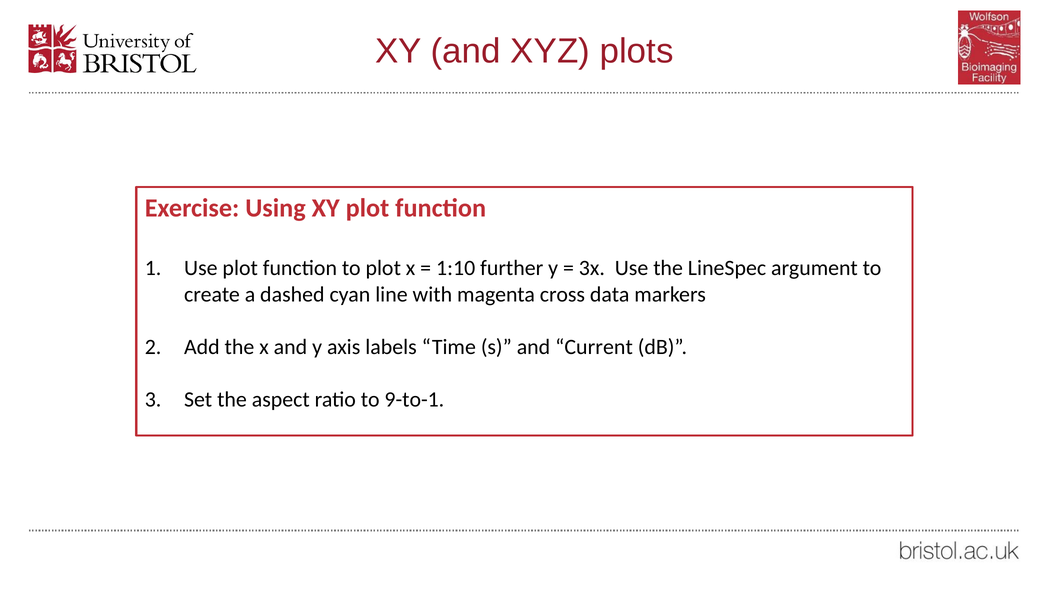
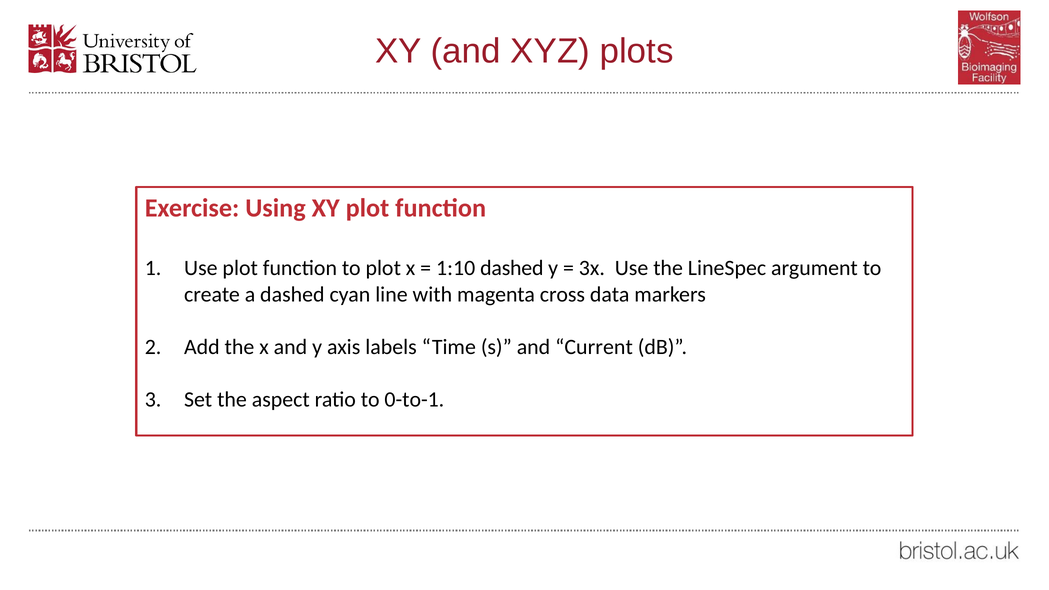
1:10 further: further -> dashed (512, 268)
9-to-1: 9-to-1 -> 0-to-1 (414, 399)
